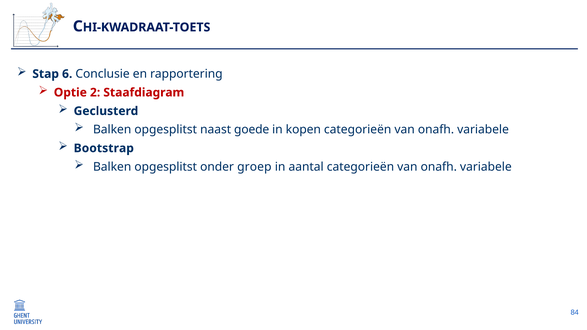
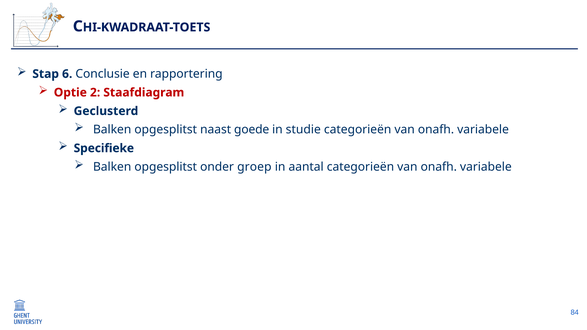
kopen: kopen -> studie (303, 130)
Bootstrap: Bootstrap -> Specifieke (104, 148)
